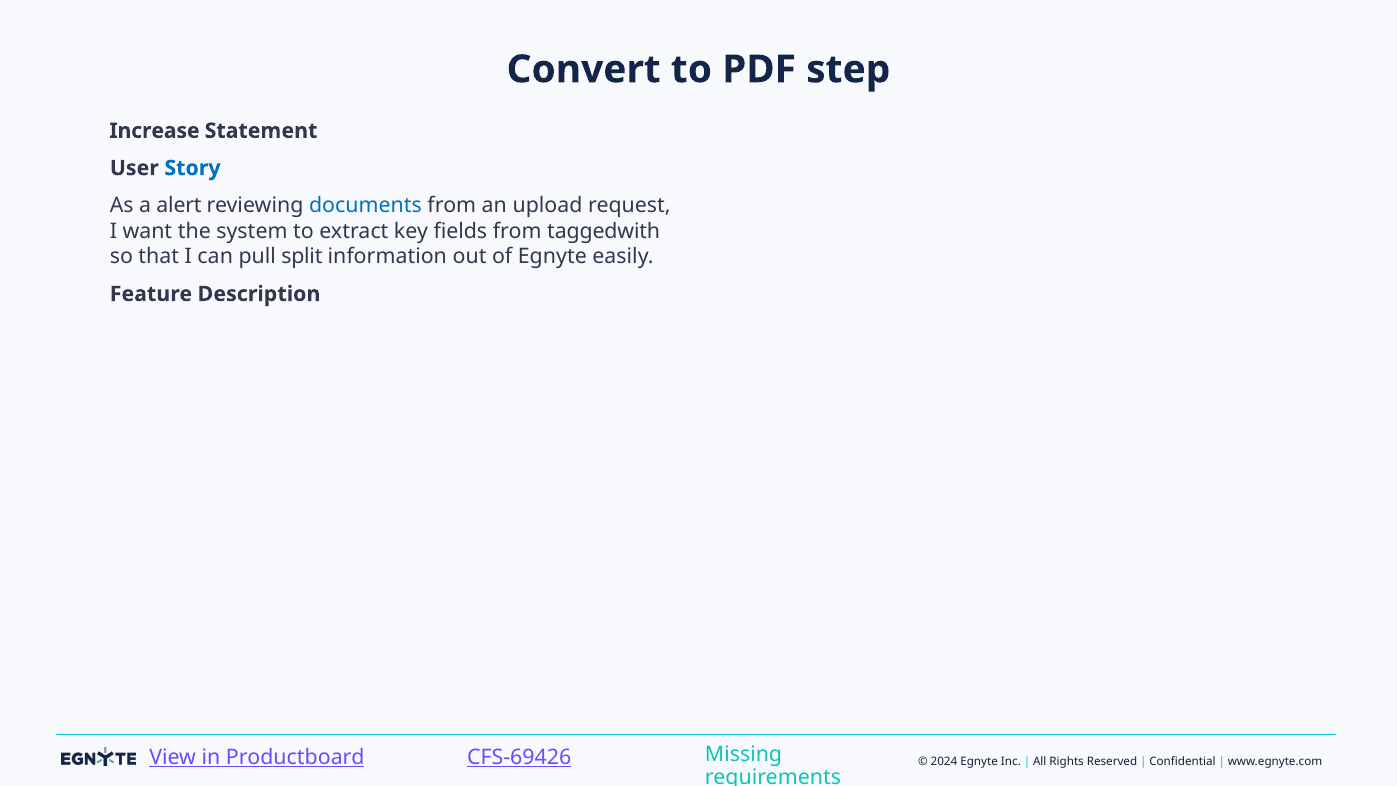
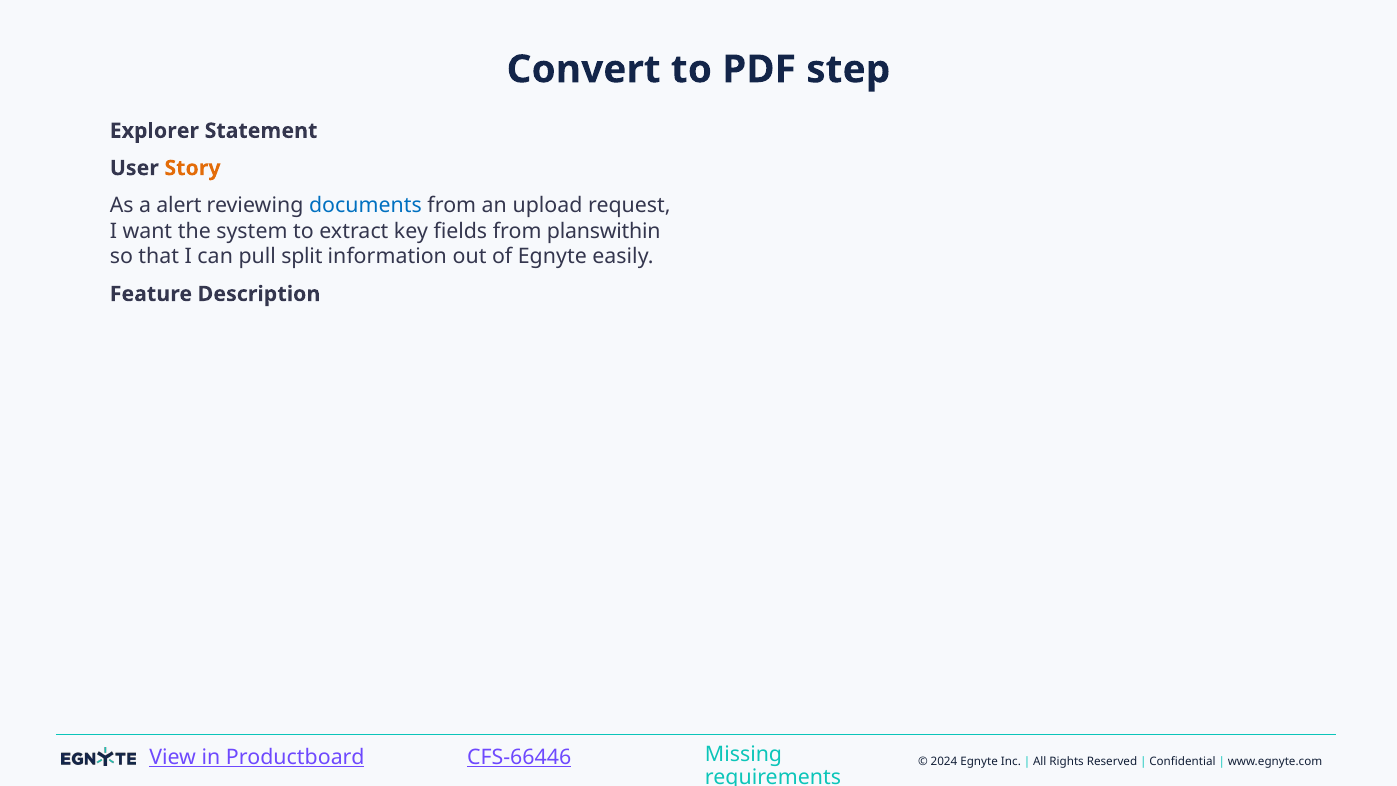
Increase: Increase -> Explorer (154, 131)
Story colour: blue -> orange (192, 168)
taggedwith: taggedwith -> planswithin (604, 231)
CFS-69426: CFS-69426 -> CFS-66446 (519, 757)
